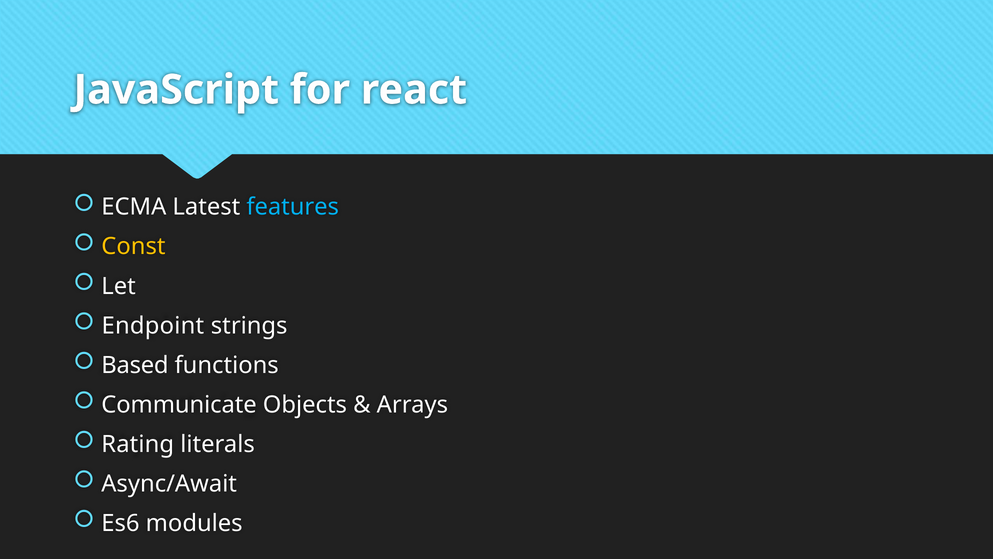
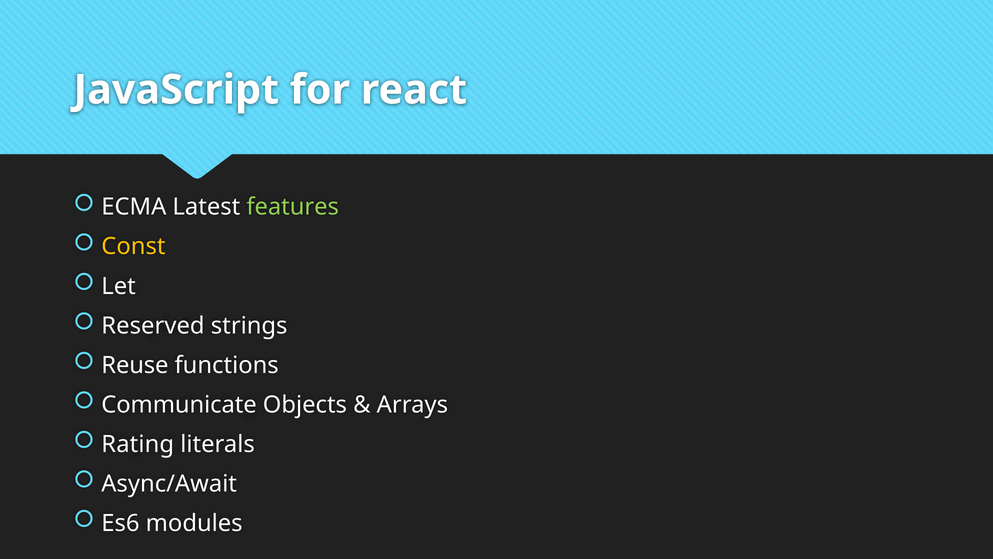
features colour: light blue -> light green (293, 207)
Endpoint: Endpoint -> Reserved (153, 325)
Based: Based -> Reuse (135, 365)
